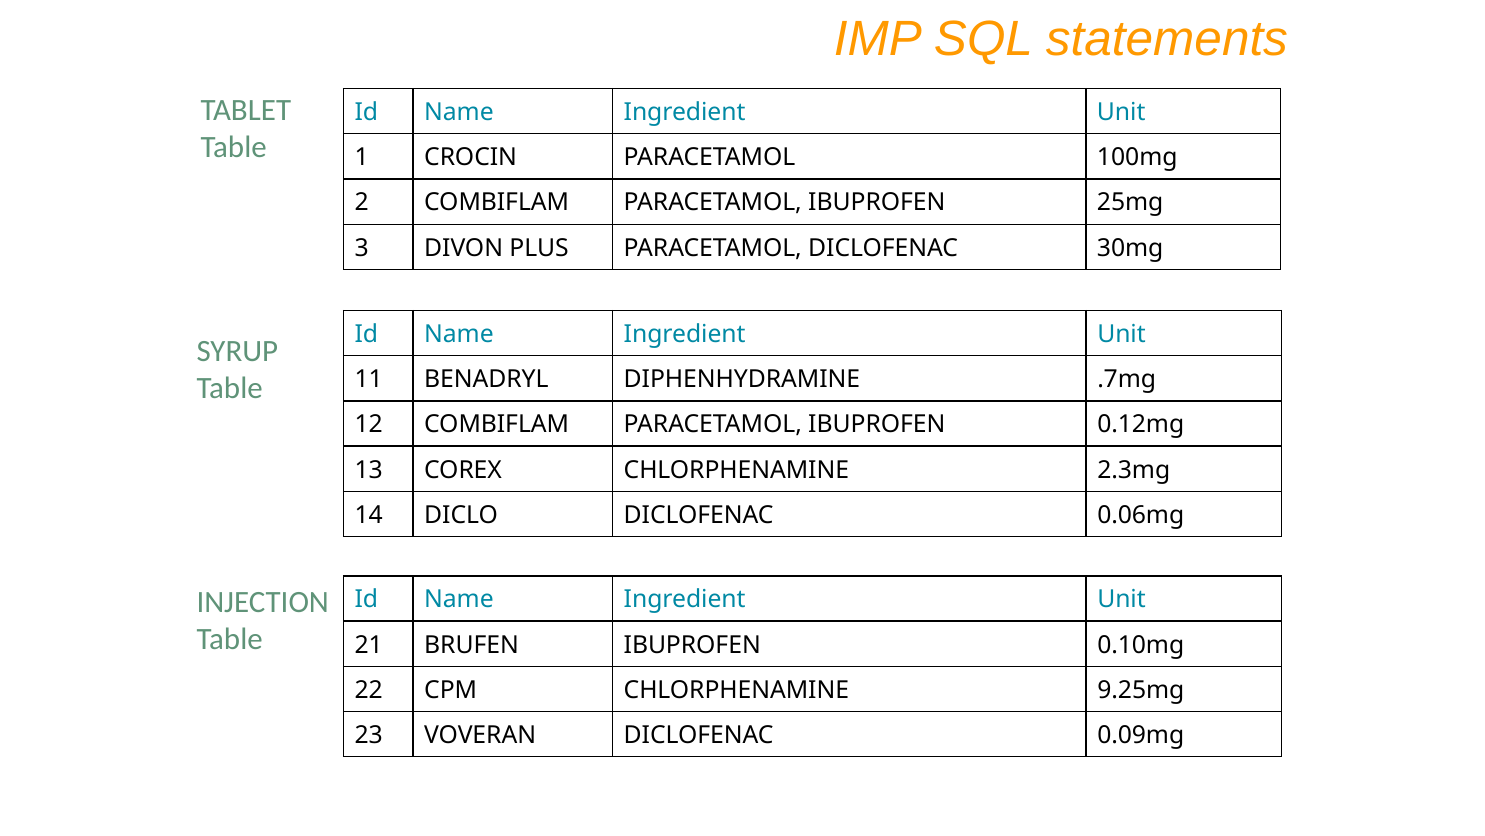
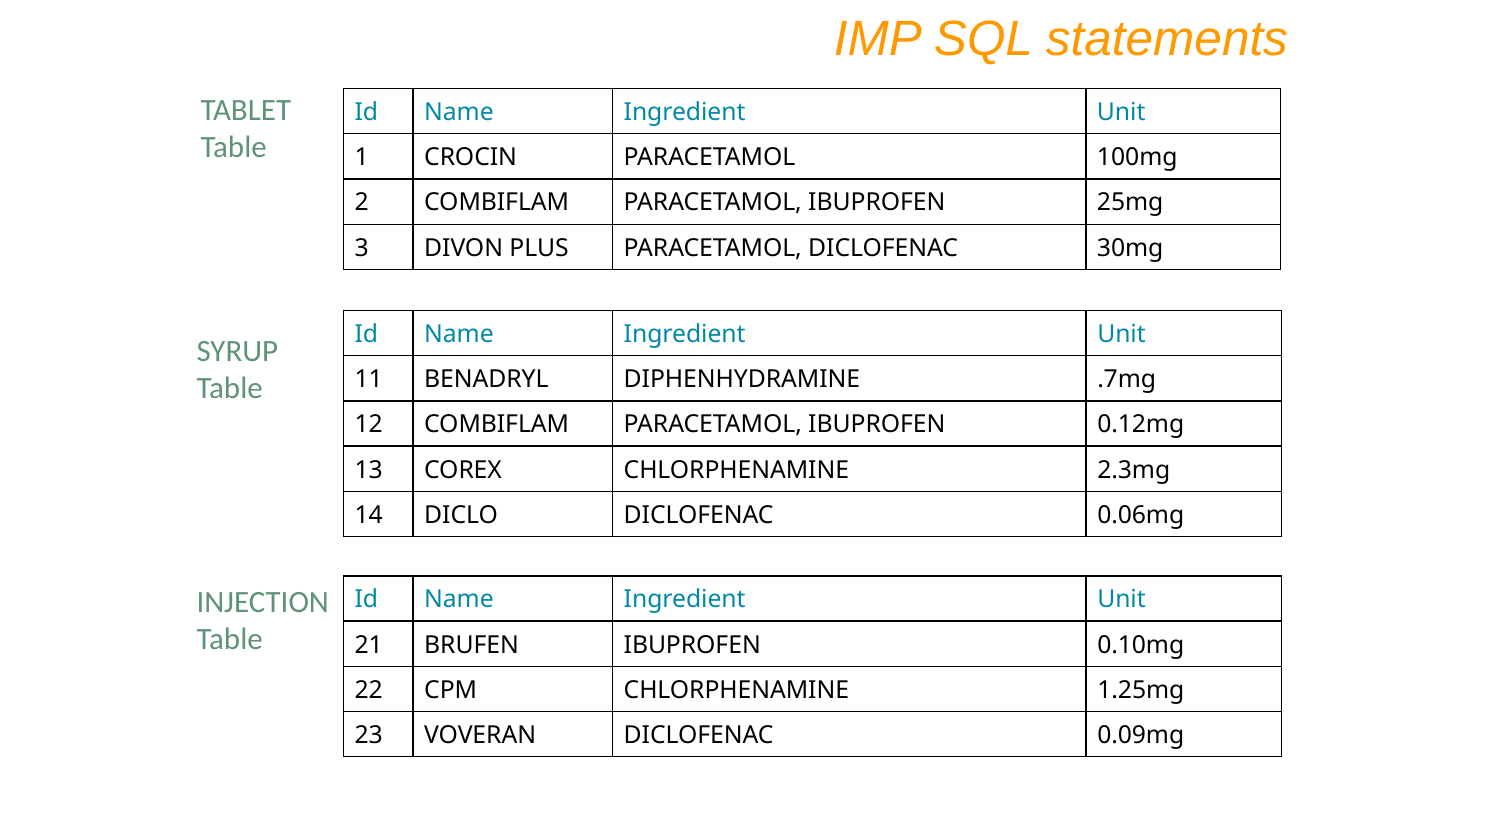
9.25mg: 9.25mg -> 1.25mg (1141, 690)
